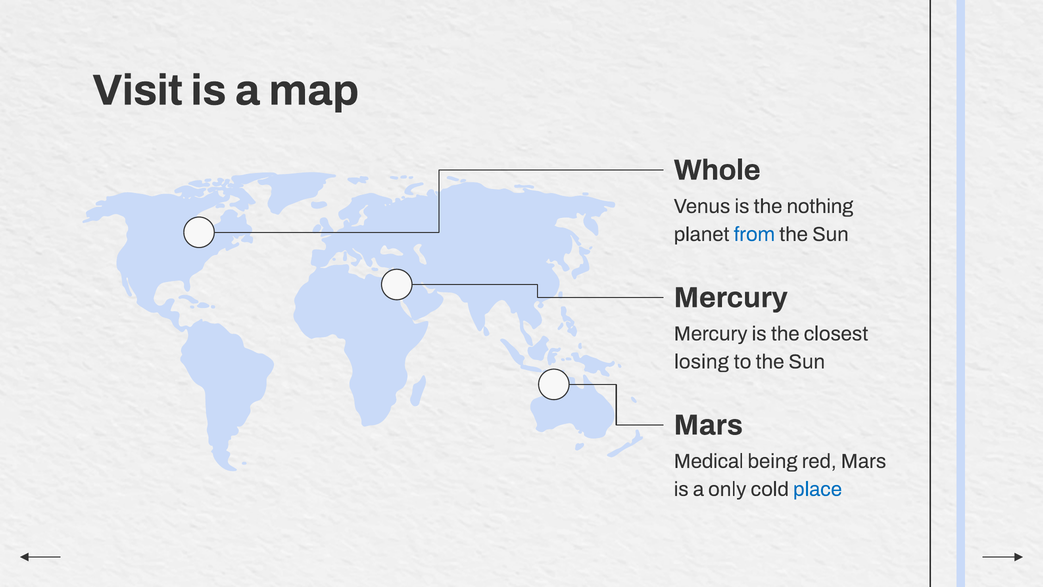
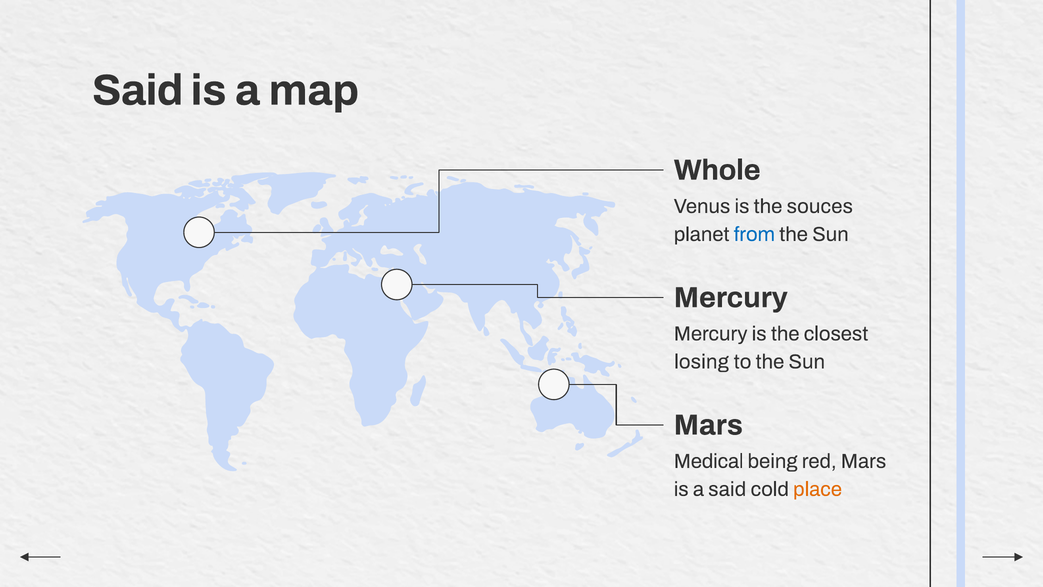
Visit: Visit -> Said (138, 90)
nothing: nothing -> souces (820, 206)
a only: only -> said (727, 489)
place colour: blue -> orange (818, 489)
